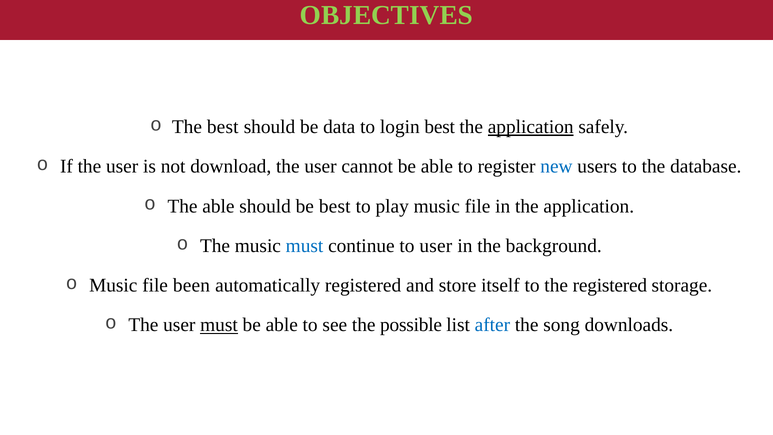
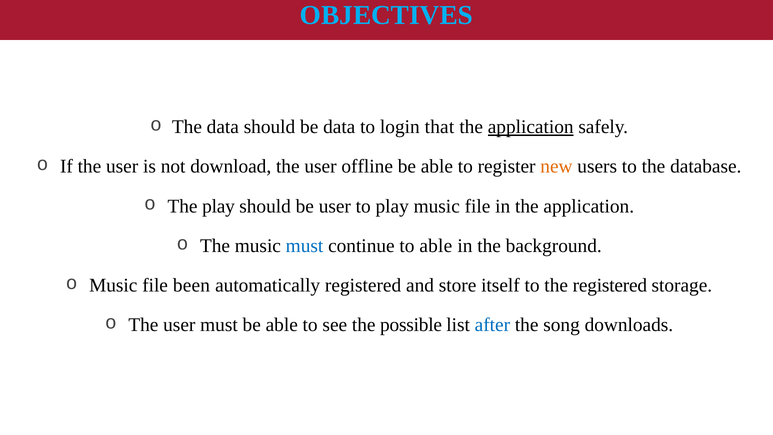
OBJECTIVES colour: light green -> light blue (386, 15)
The best: best -> data (223, 127)
login best: best -> that (439, 127)
cannot: cannot -> offline (367, 166)
new colour: blue -> orange (556, 166)
The able: able -> play (219, 206)
be best: best -> user (335, 206)
to user: user -> able (436, 246)
must underline: present -> none (219, 325)
